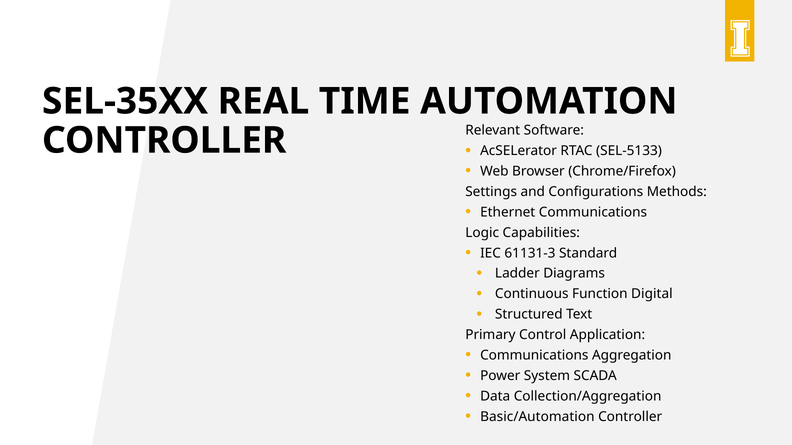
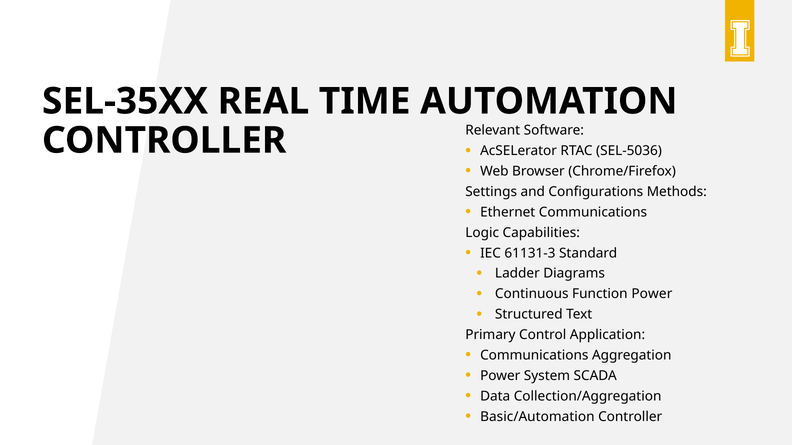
SEL-5133: SEL-5133 -> SEL-5036 (629, 151)
Function Digital: Digital -> Power (652, 294)
